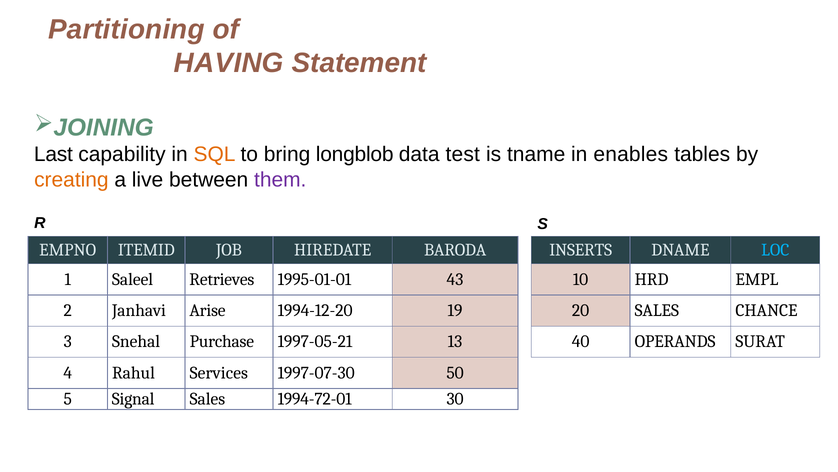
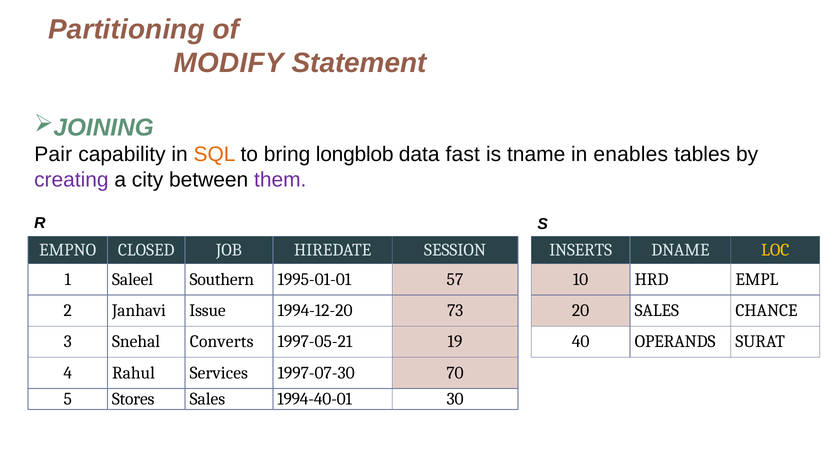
HAVING: HAVING -> MODIFY (229, 63)
Last: Last -> Pair (53, 154)
test: test -> fast (463, 154)
creating colour: orange -> purple (71, 180)
live: live -> city (148, 180)
ITEMID: ITEMID -> CLOSED (146, 250)
BARODA: BARODA -> SESSION (455, 250)
LOC colour: light blue -> yellow (775, 250)
Retrieves: Retrieves -> Southern (222, 279)
43: 43 -> 57 (455, 279)
Arise: Arise -> Issue (207, 310)
19: 19 -> 73 (455, 310)
Purchase: Purchase -> Converts (222, 341)
13: 13 -> 19 (455, 341)
50: 50 -> 70 (455, 372)
Signal: Signal -> Stores (133, 398)
1994-72-01: 1994-72-01 -> 1994-40-01 (315, 398)
